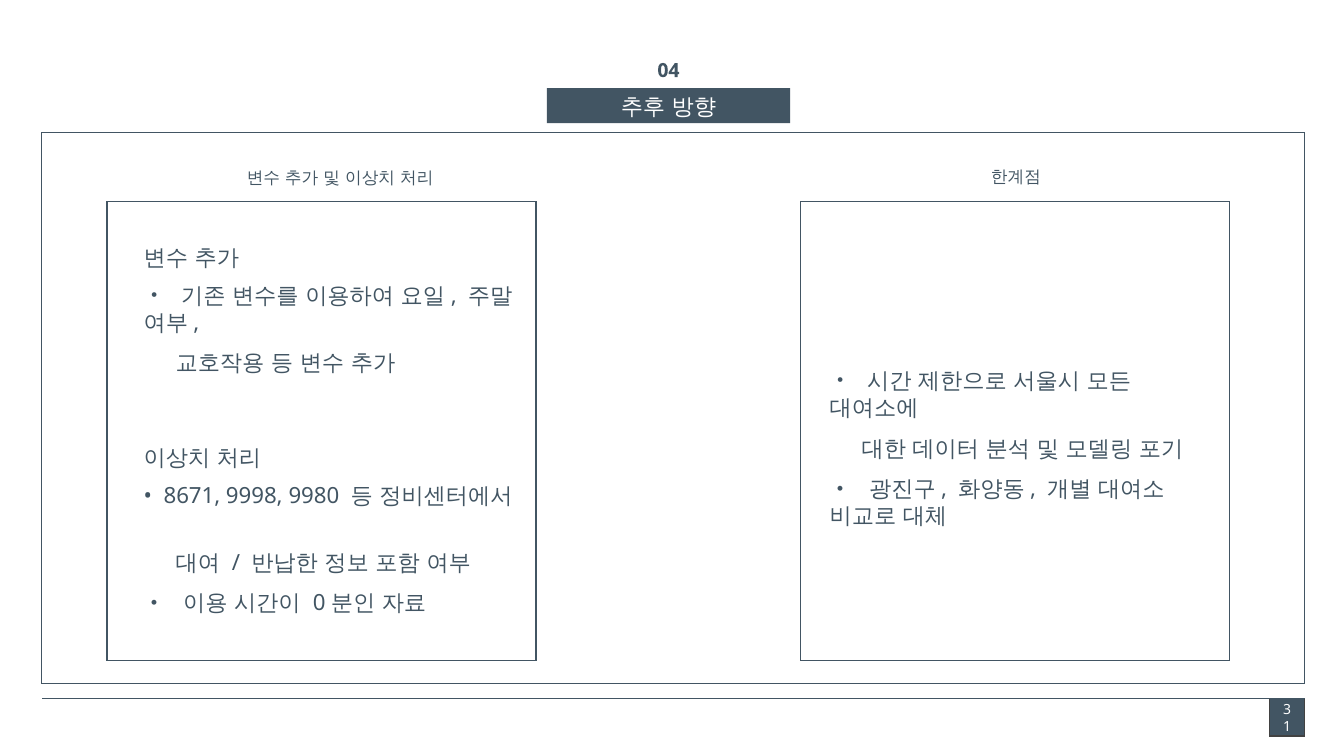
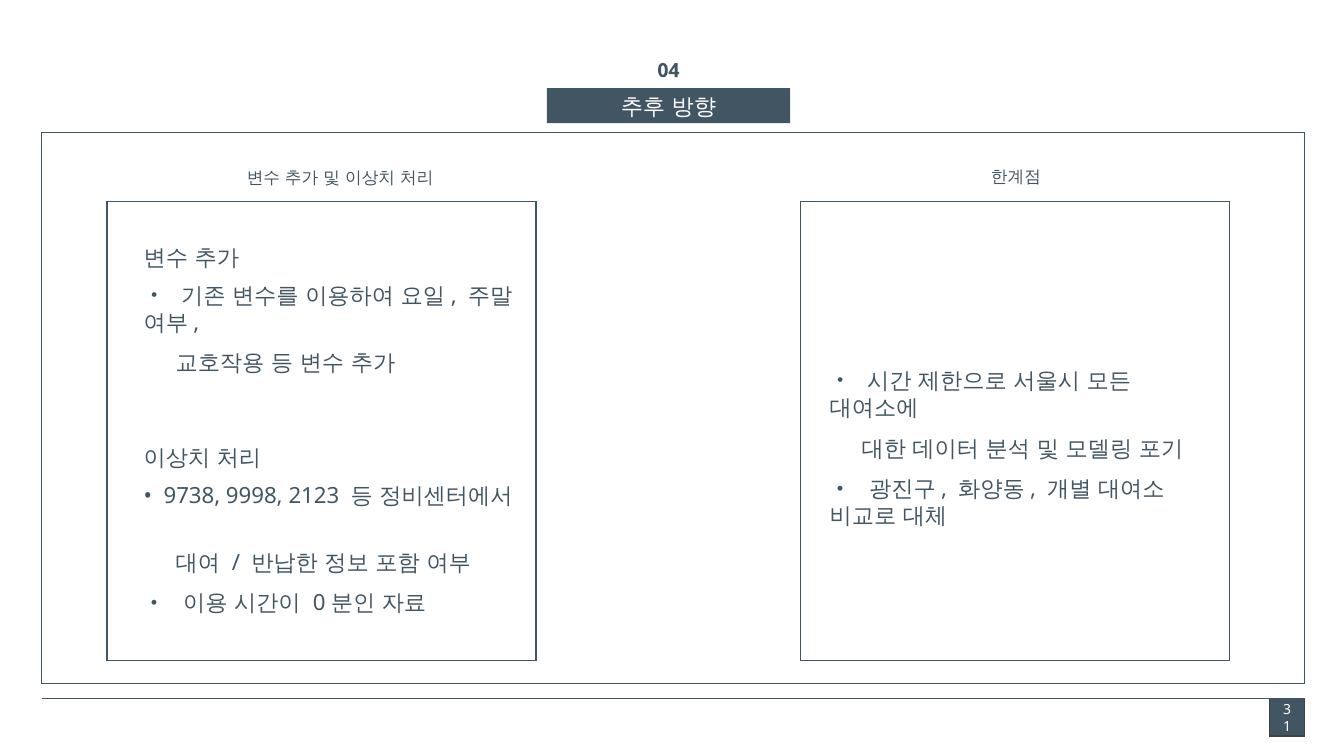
8671: 8671 -> 9738 (192, 496)
9980: 9980 -> 2123 (314, 496)
